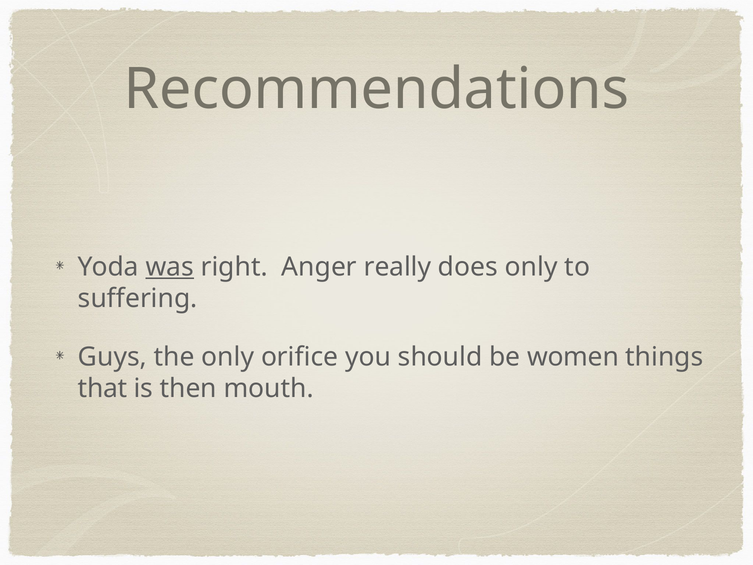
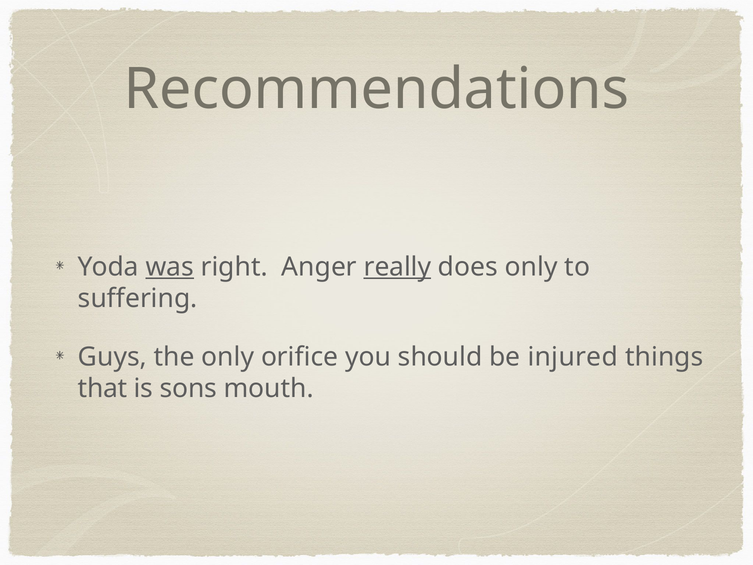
really underline: none -> present (397, 267)
women: women -> injured (573, 357)
then: then -> sons (188, 389)
